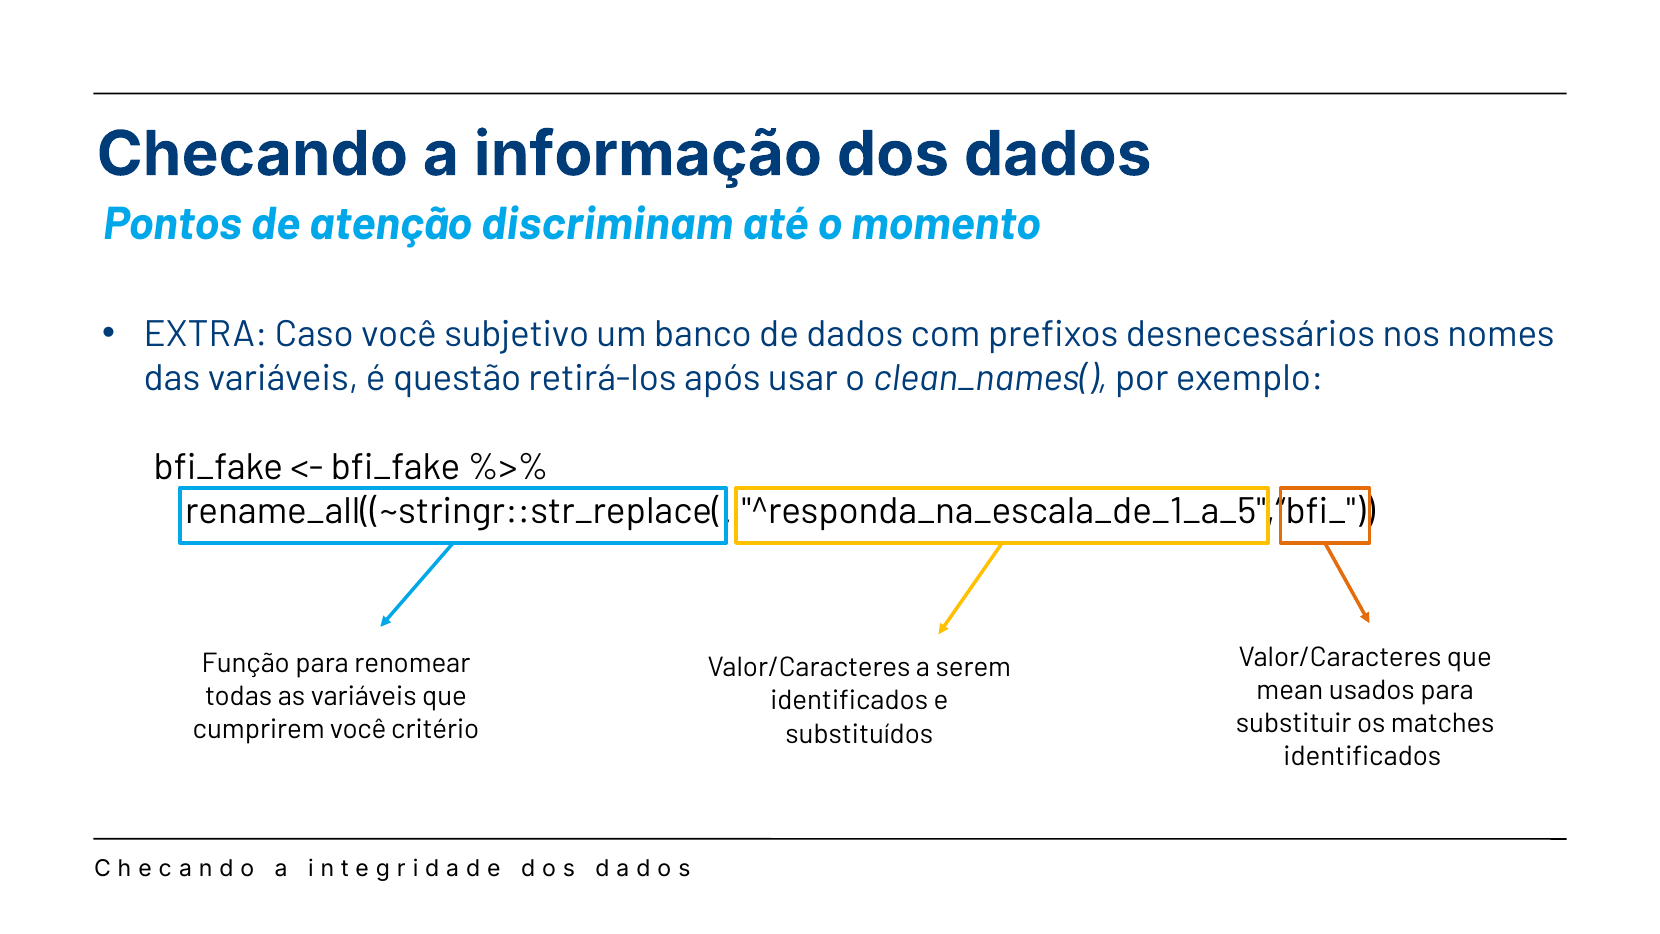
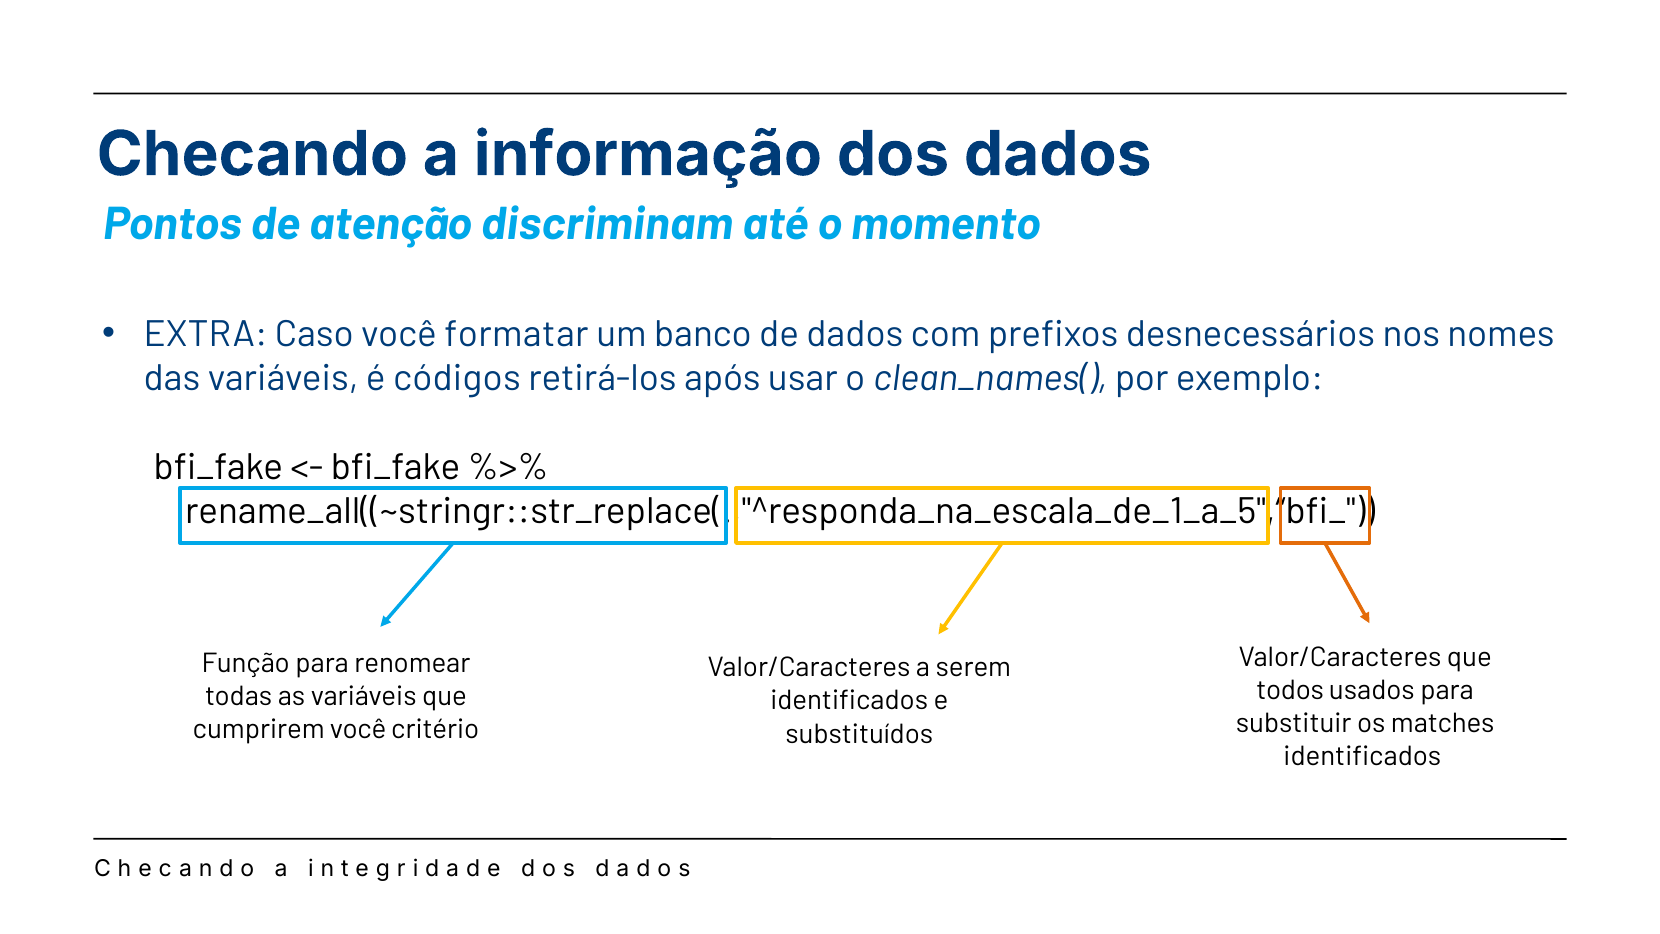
subjetivo: subjetivo -> formatar (517, 334)
questão: questão -> códigos (457, 378)
mean: mean -> todos (1290, 690)
